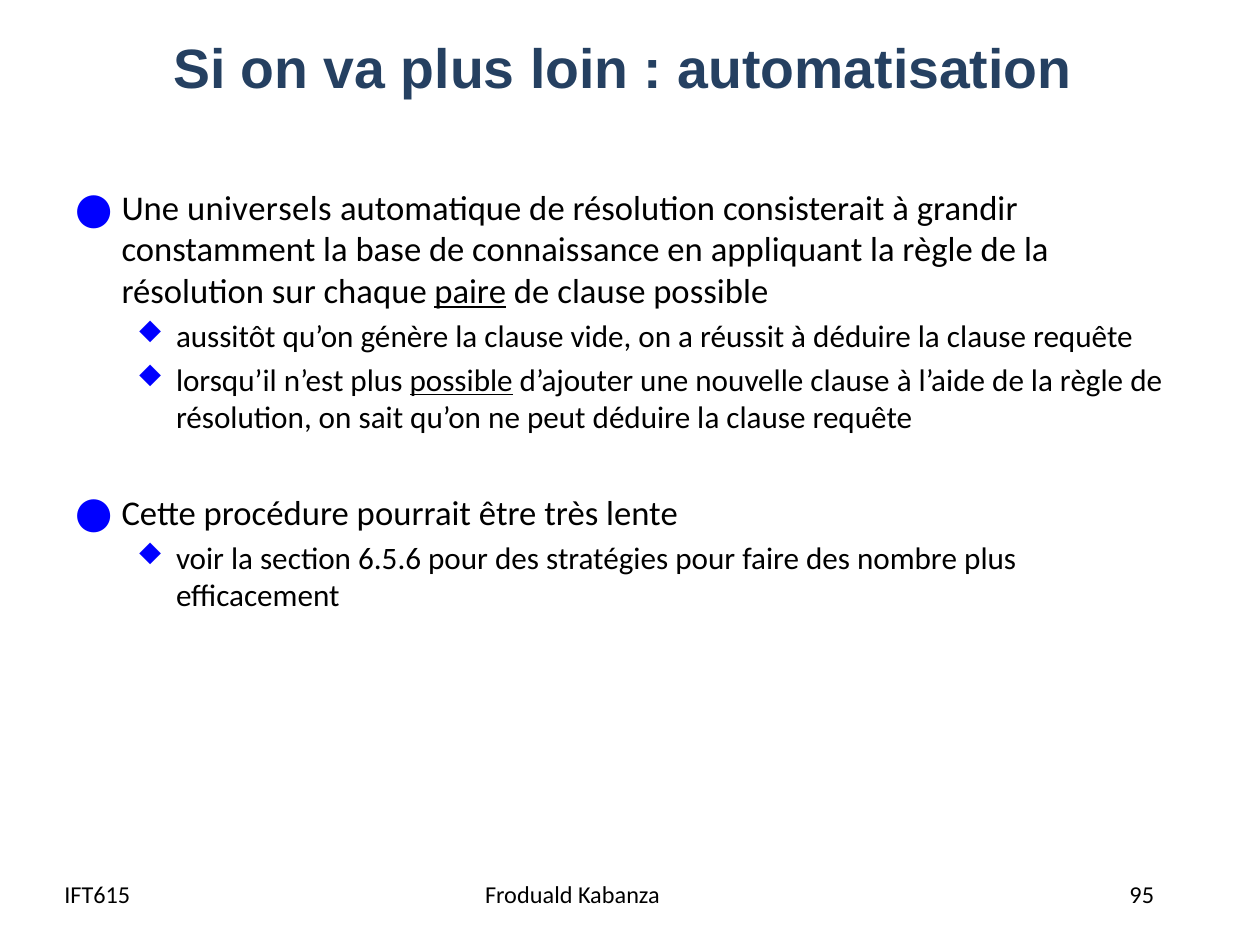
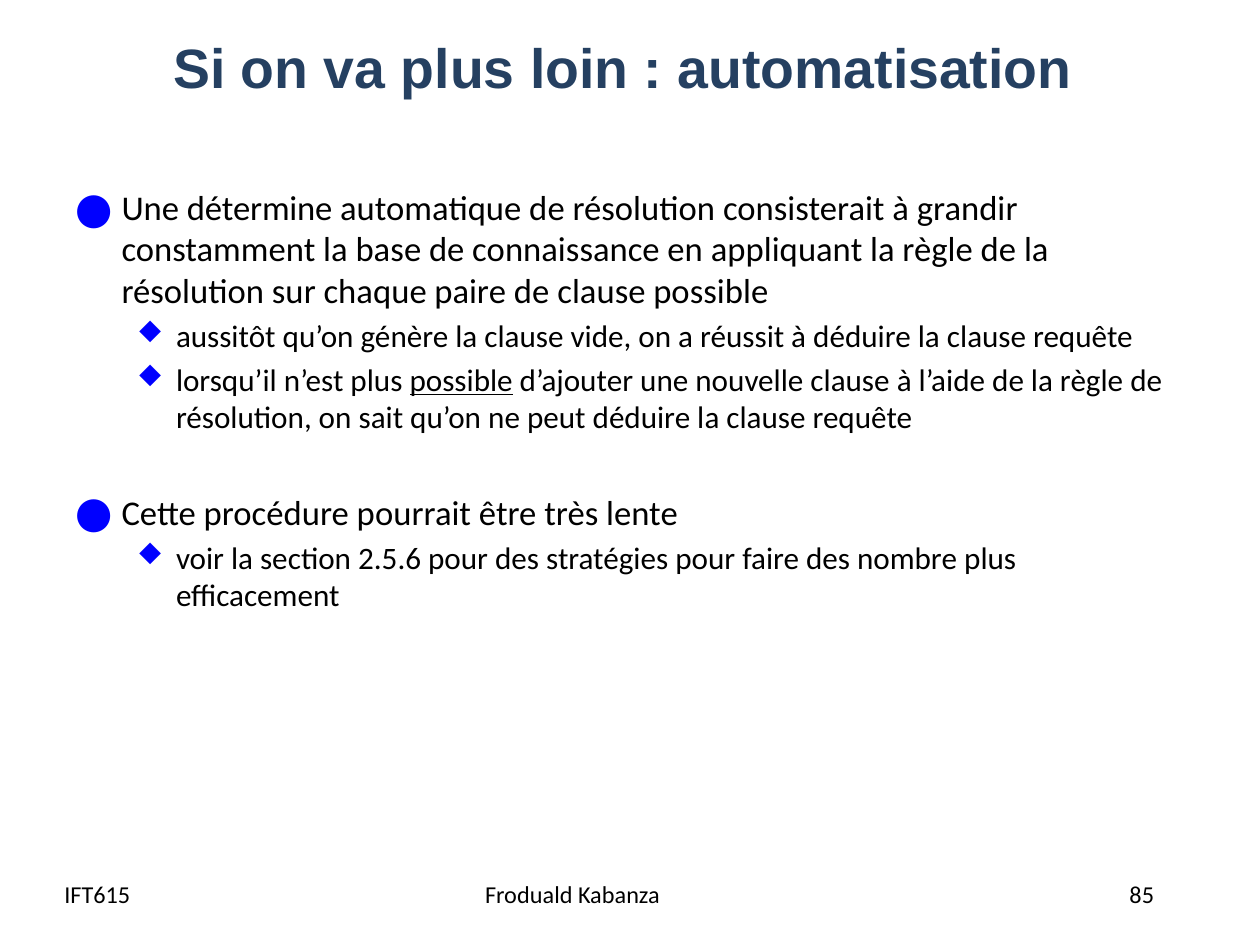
universels: universels -> détermine (260, 209)
paire underline: present -> none (470, 292)
6.5.6: 6.5.6 -> 2.5.6 (390, 559)
95: 95 -> 85 (1142, 895)
